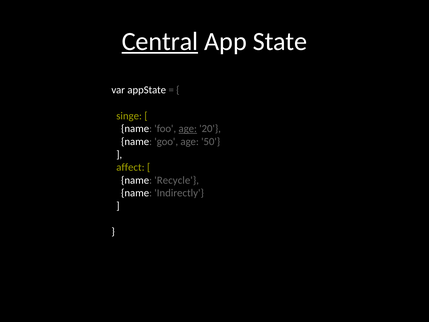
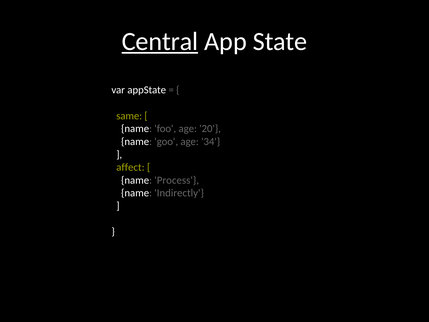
singe: singe -> same (129, 116)
age underline: present -> none (188, 129)
50: 50 -> 34 (211, 141)
Recycle: Recycle -> Process (177, 180)
